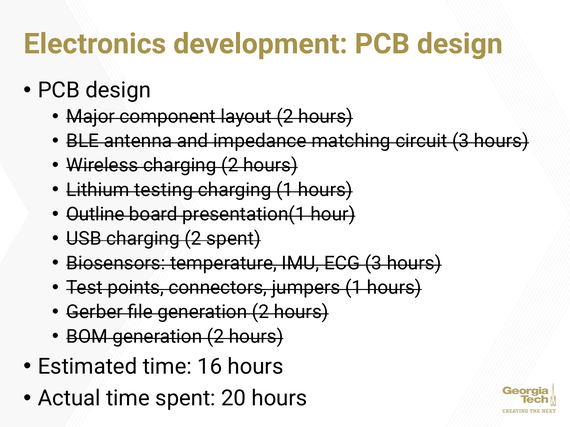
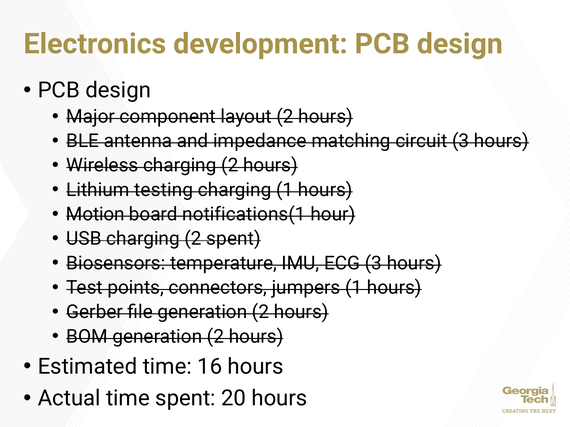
Outline: Outline -> Motion (95, 215)
presentation(1: presentation(1 -> notifications(1 (244, 215)
